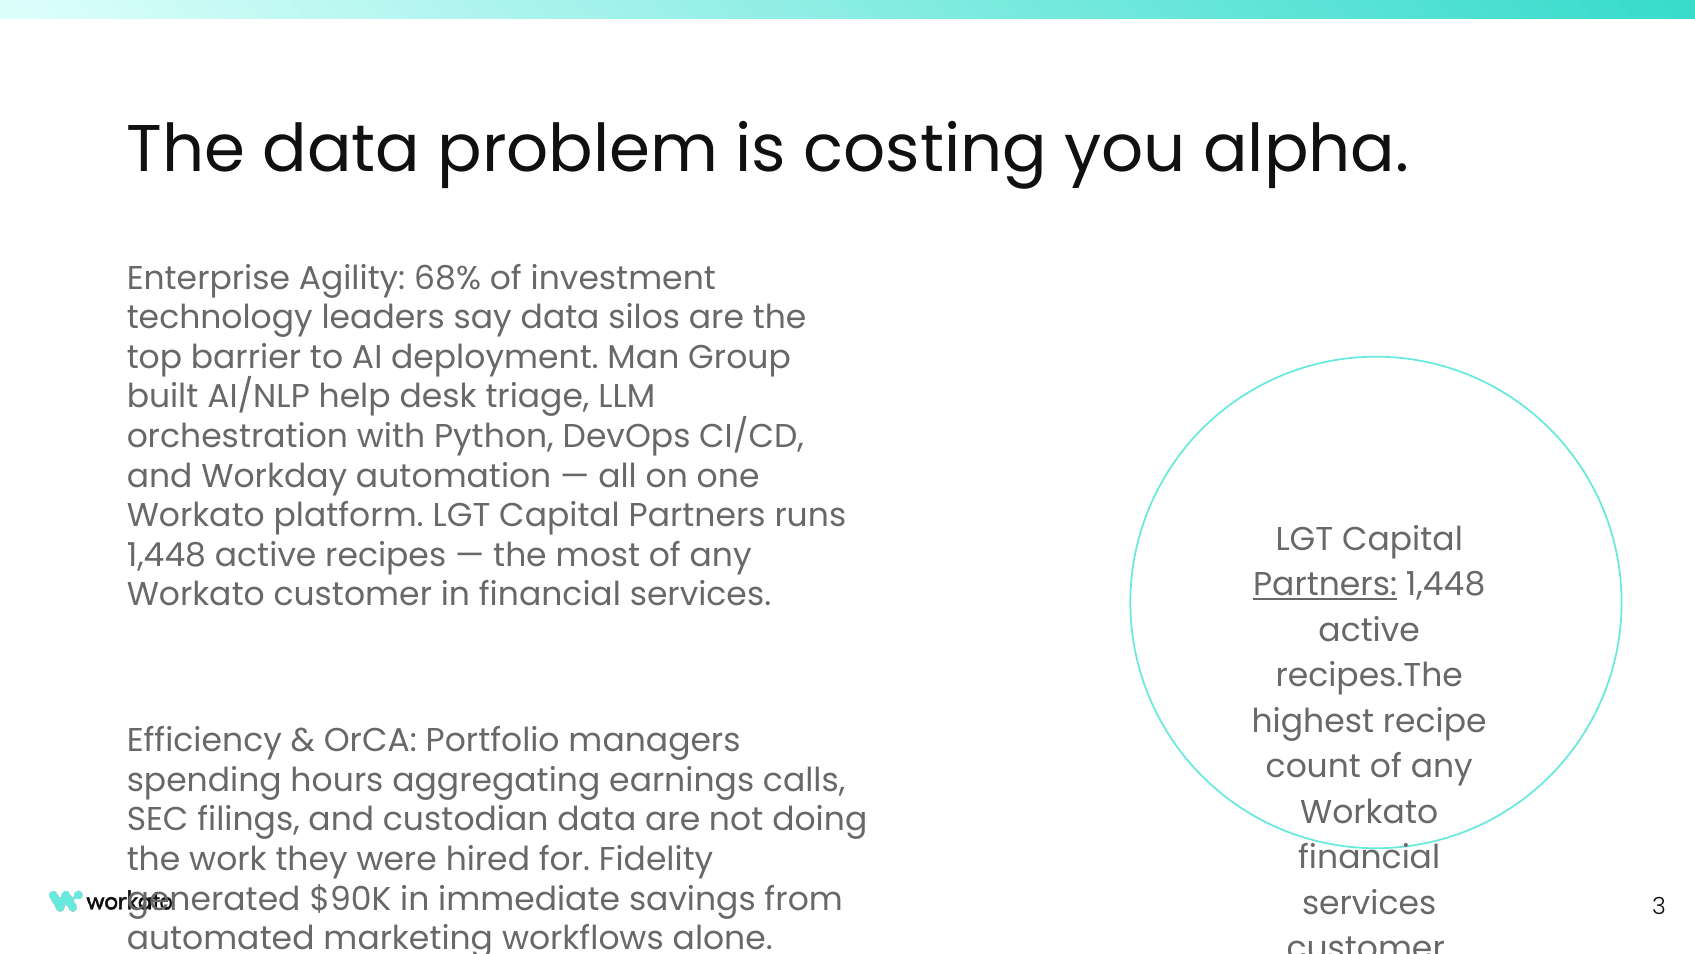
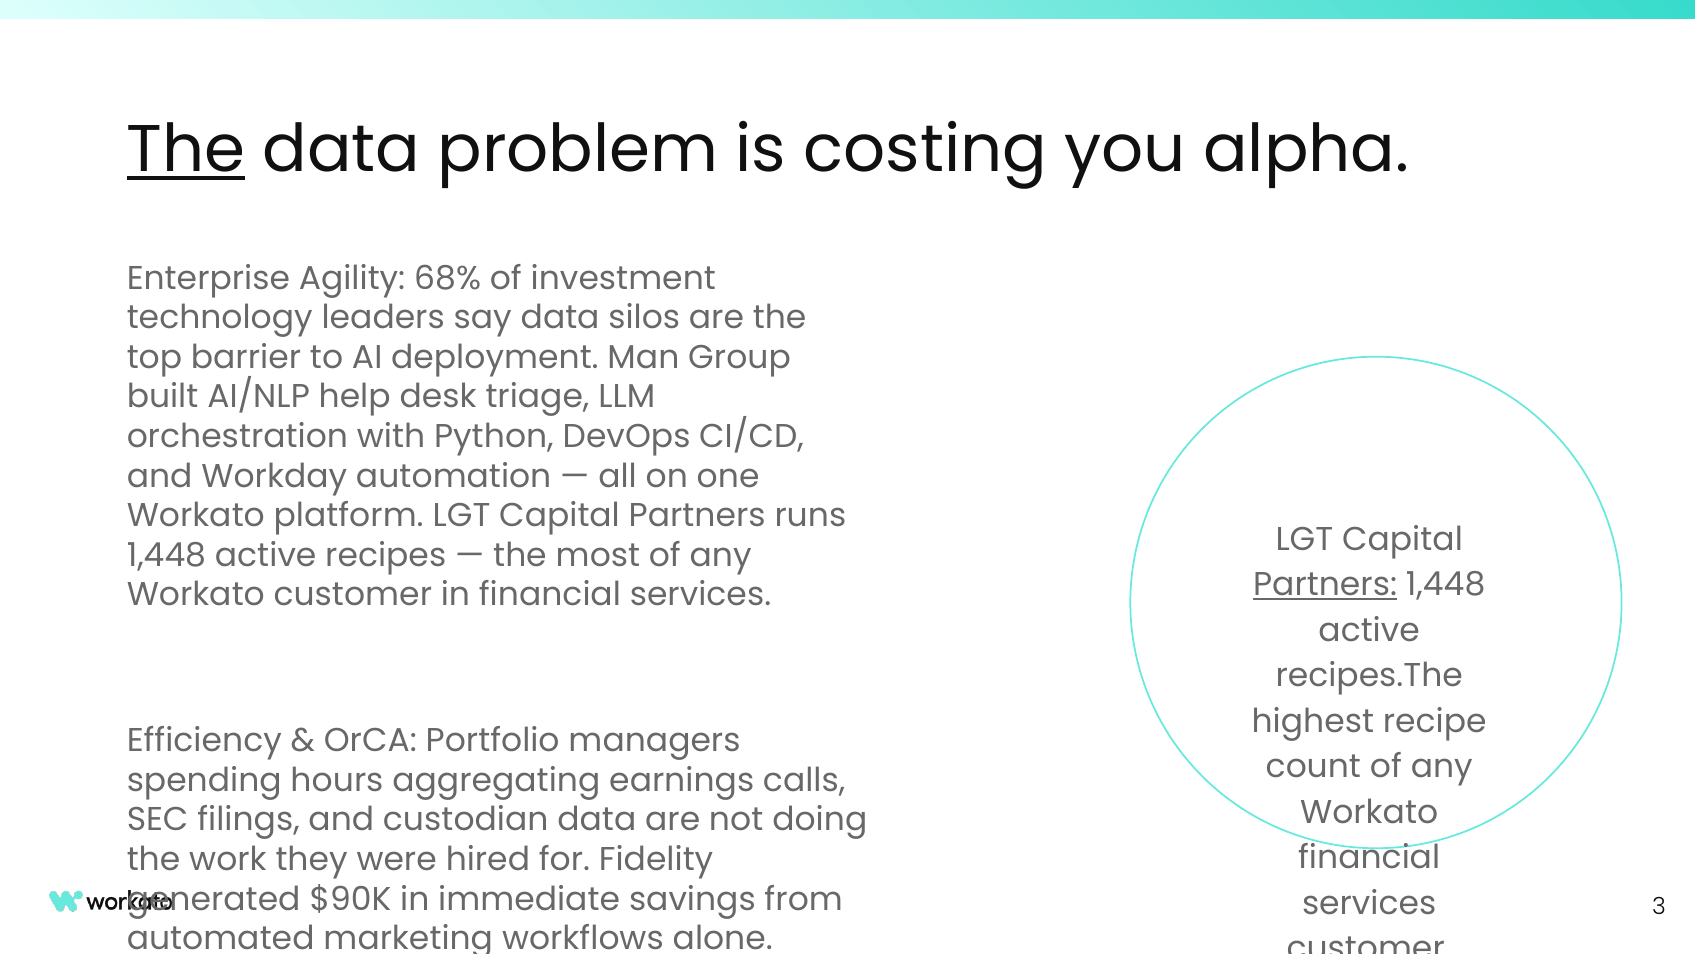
The underline: none -> present (186, 150)
